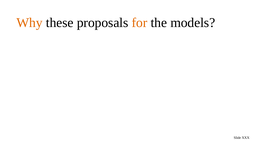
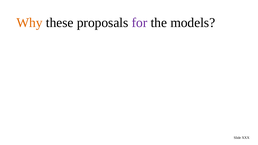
for colour: orange -> purple (139, 23)
